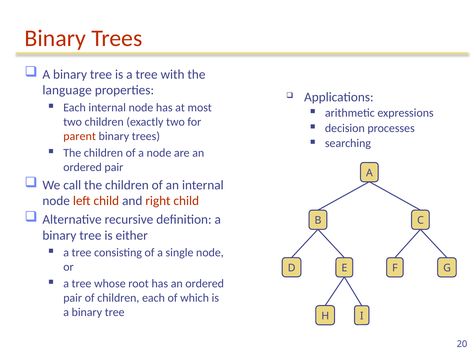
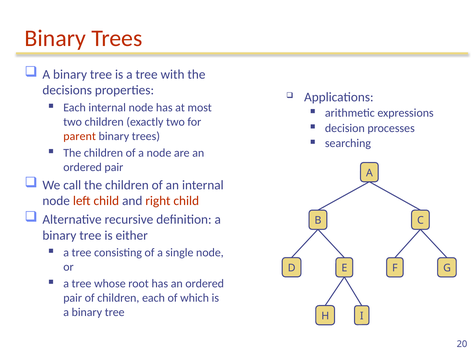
language: language -> decisions (67, 90)
